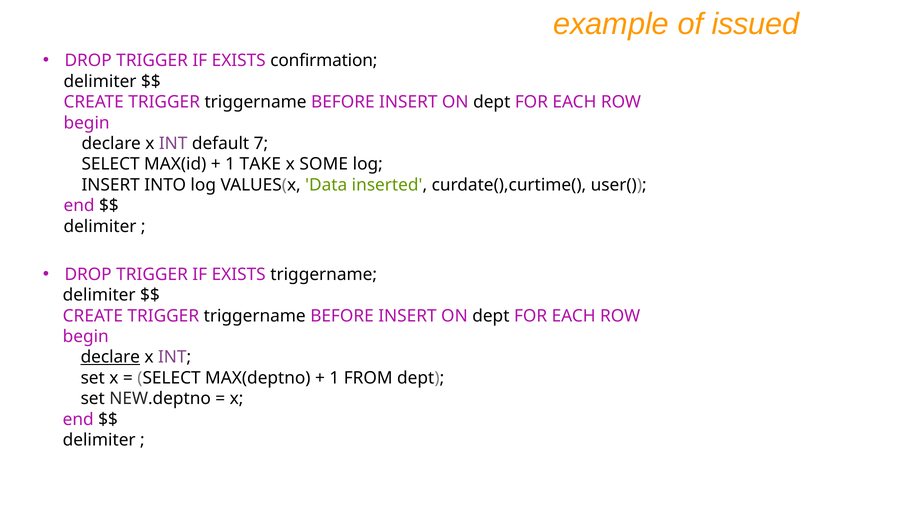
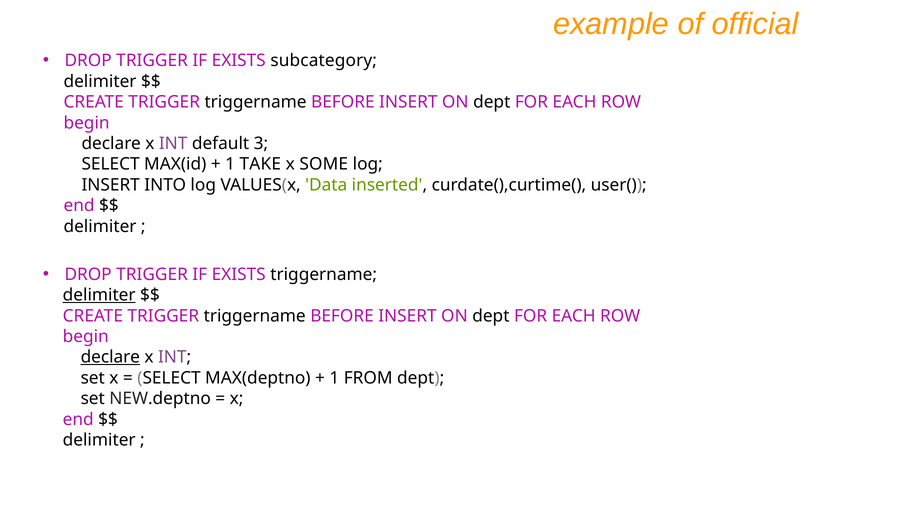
issued: issued -> official (755, 24)
confirmation: confirmation -> subcategory (324, 61)
7: 7 -> 3 (261, 144)
delimiter underline: none -> present (99, 295)
